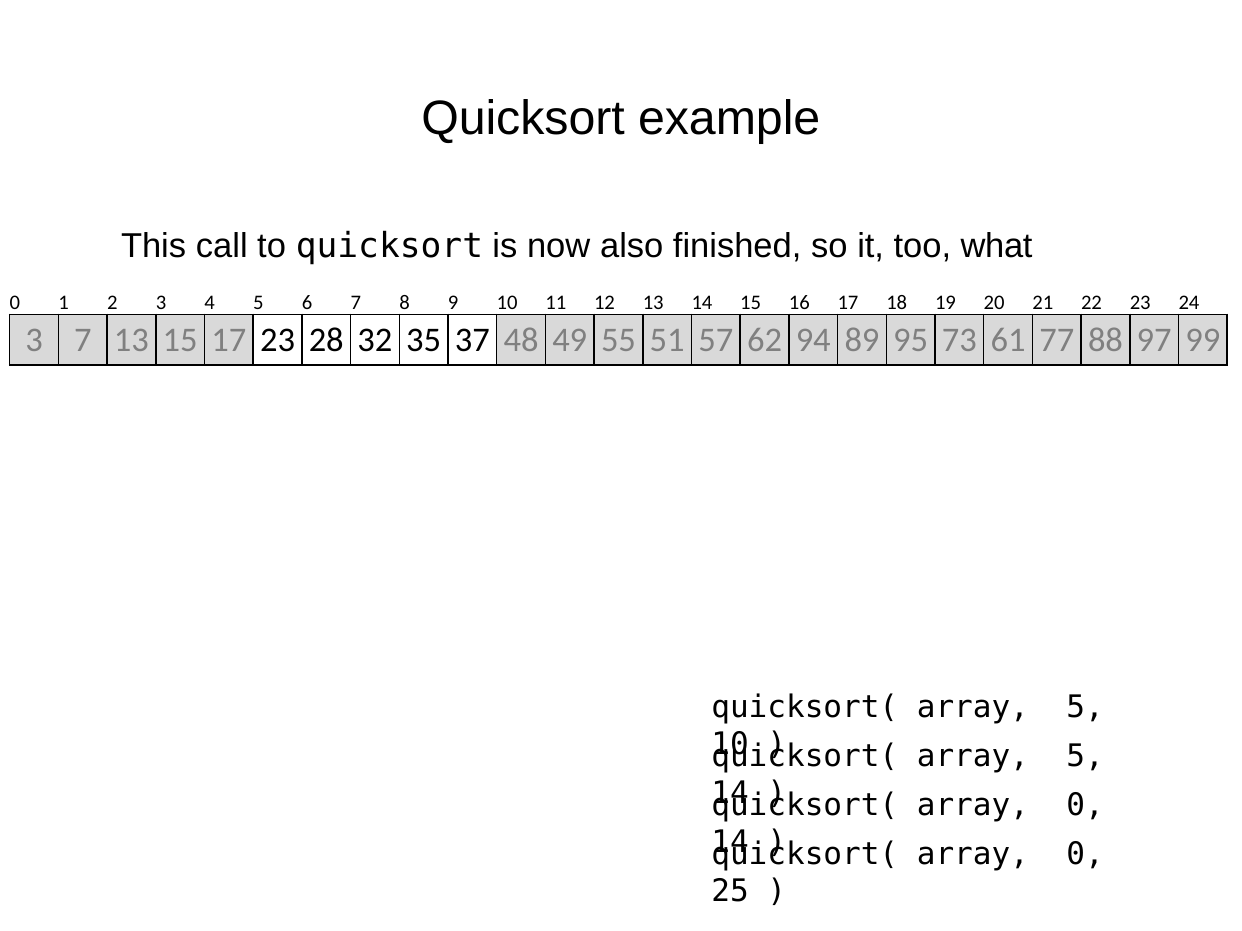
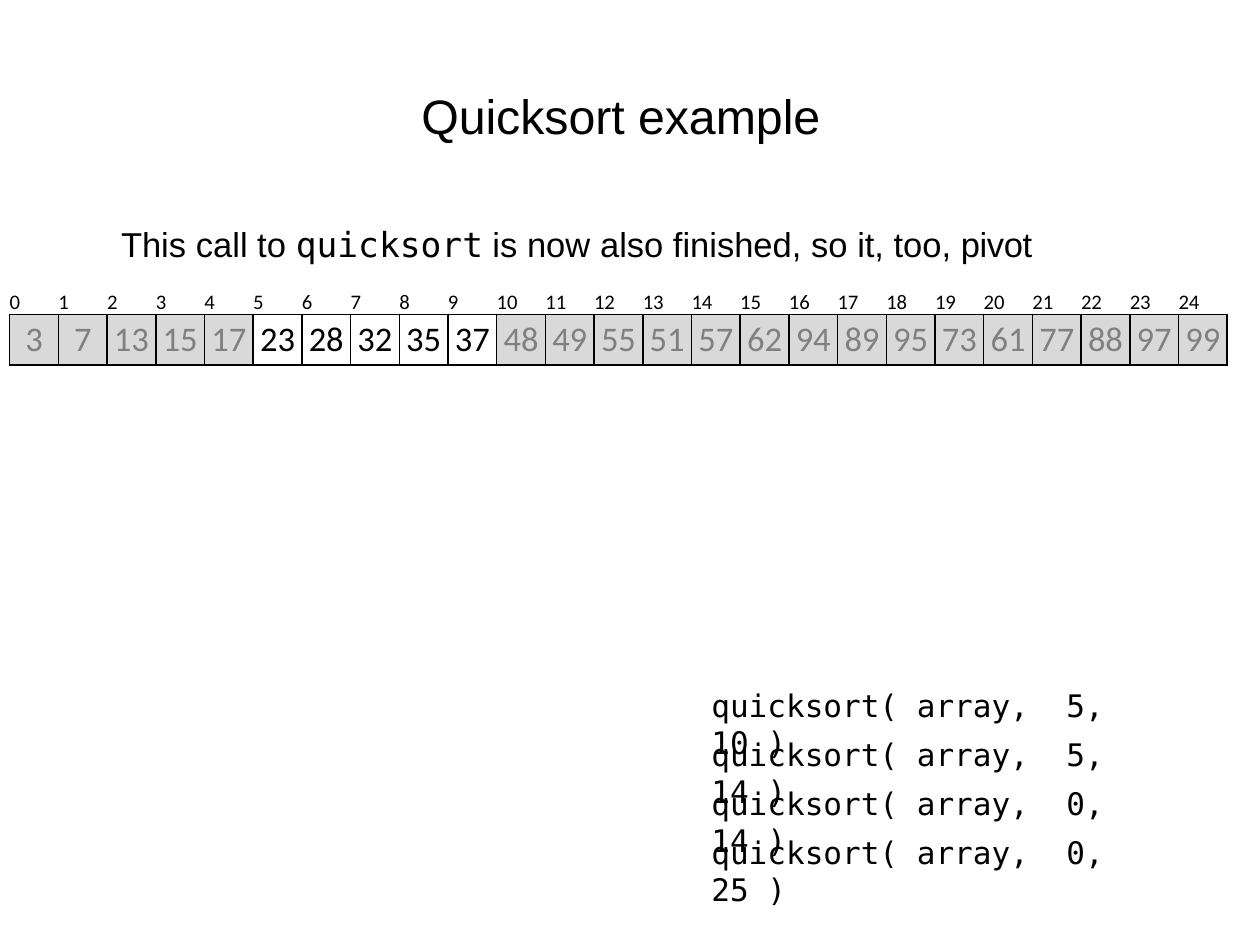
what: what -> pivot (997, 247)
